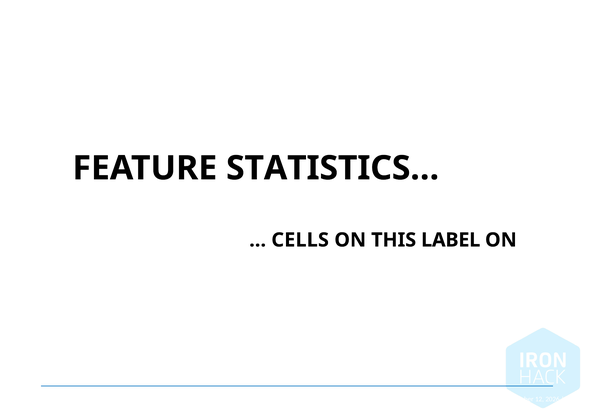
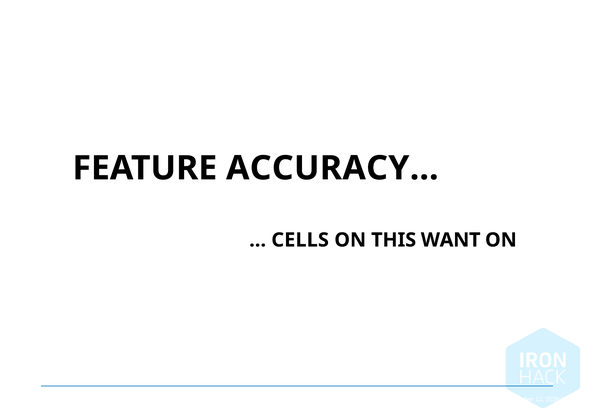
STATISTICS…: STATISTICS… -> ACCURACY… (332, 168)
LABEL: LABEL -> WANT (451, 240)
